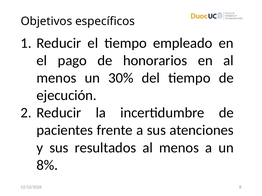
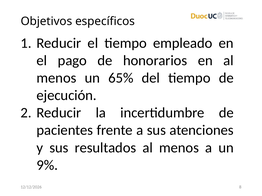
30%: 30% -> 65% (121, 78)
8%: 8% -> 9% (47, 165)
